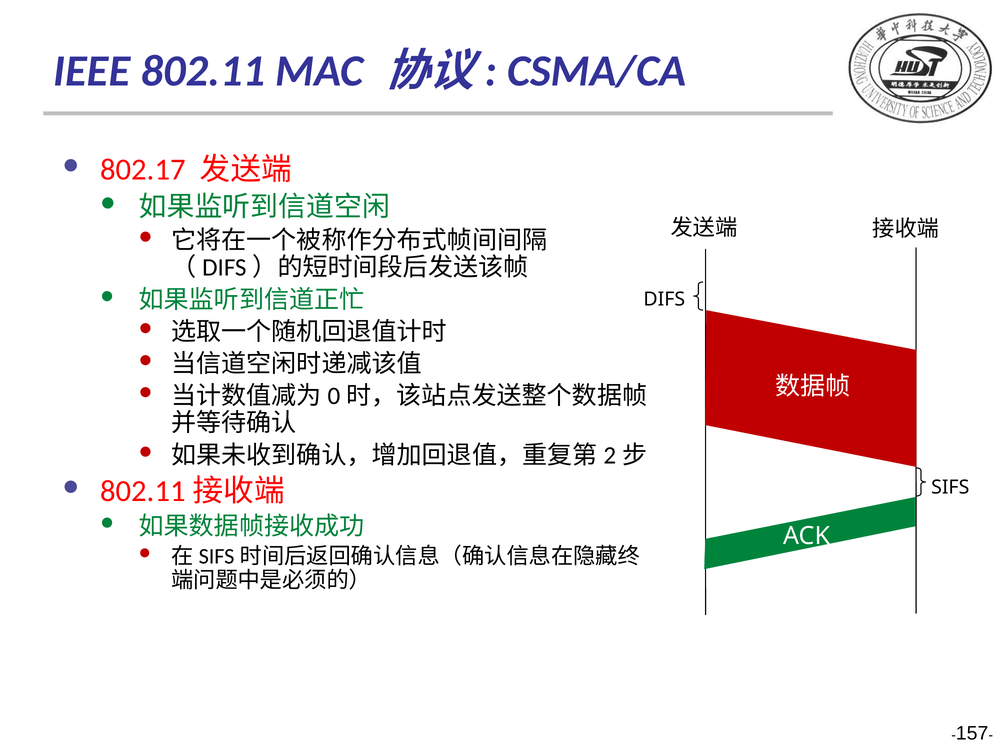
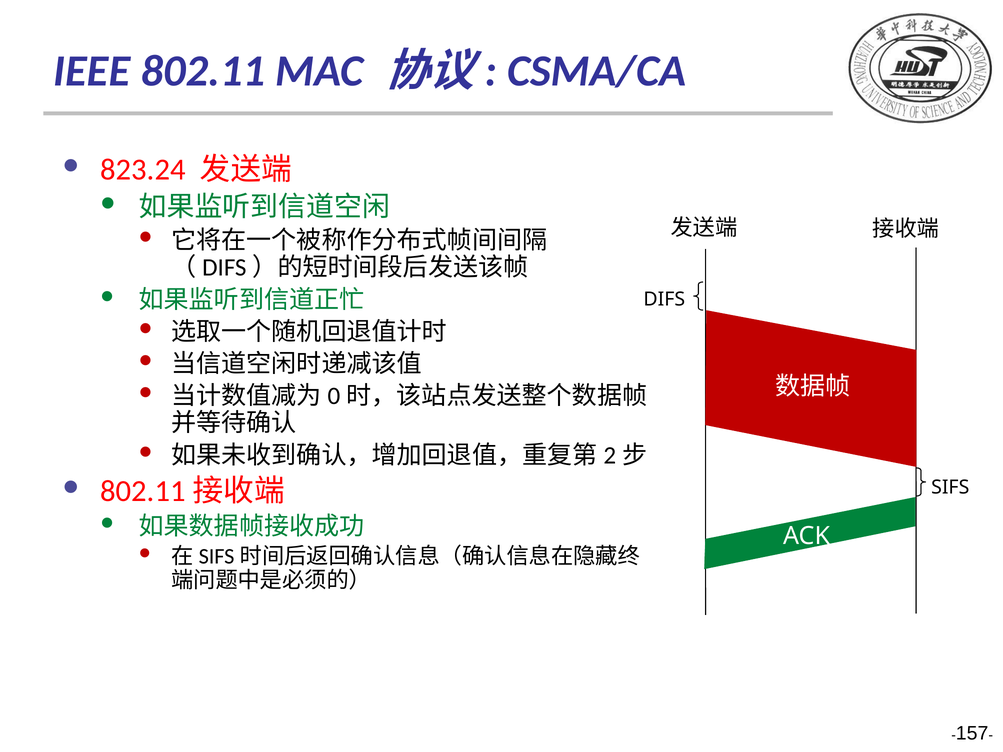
802.17: 802.17 -> 823.24 (143, 170)
